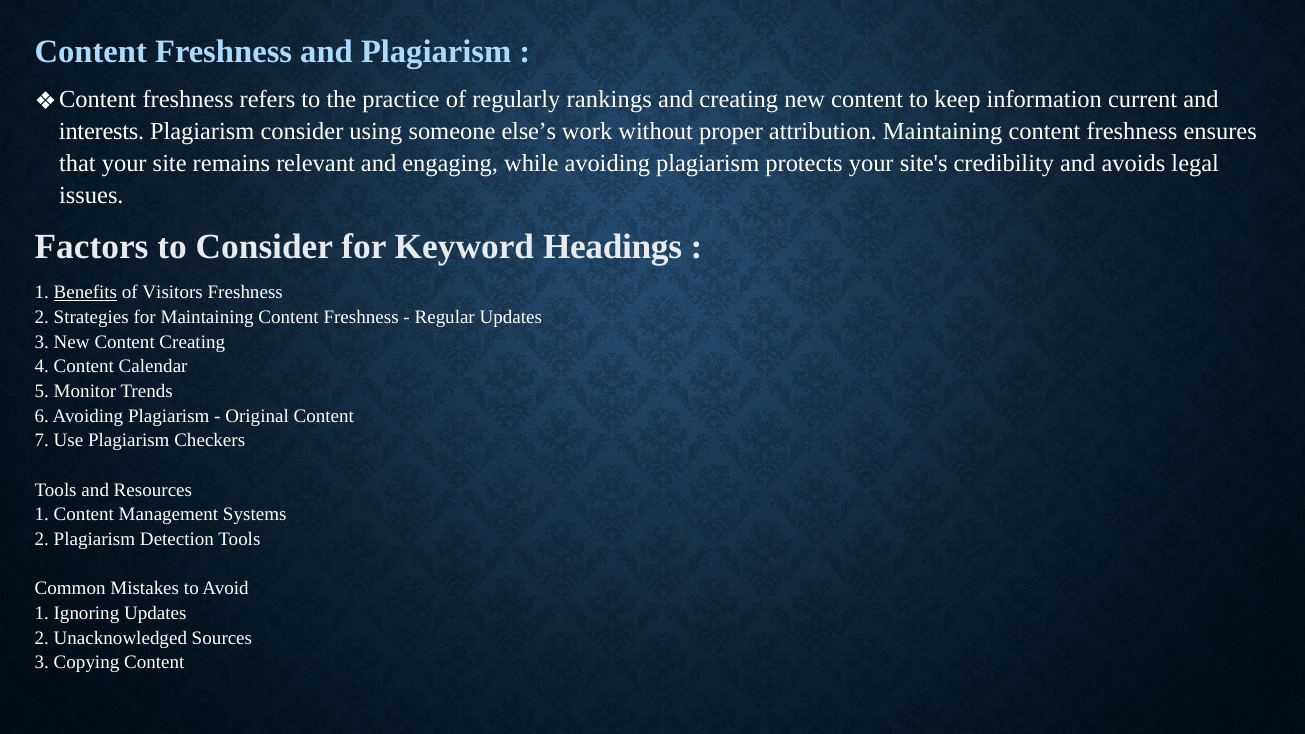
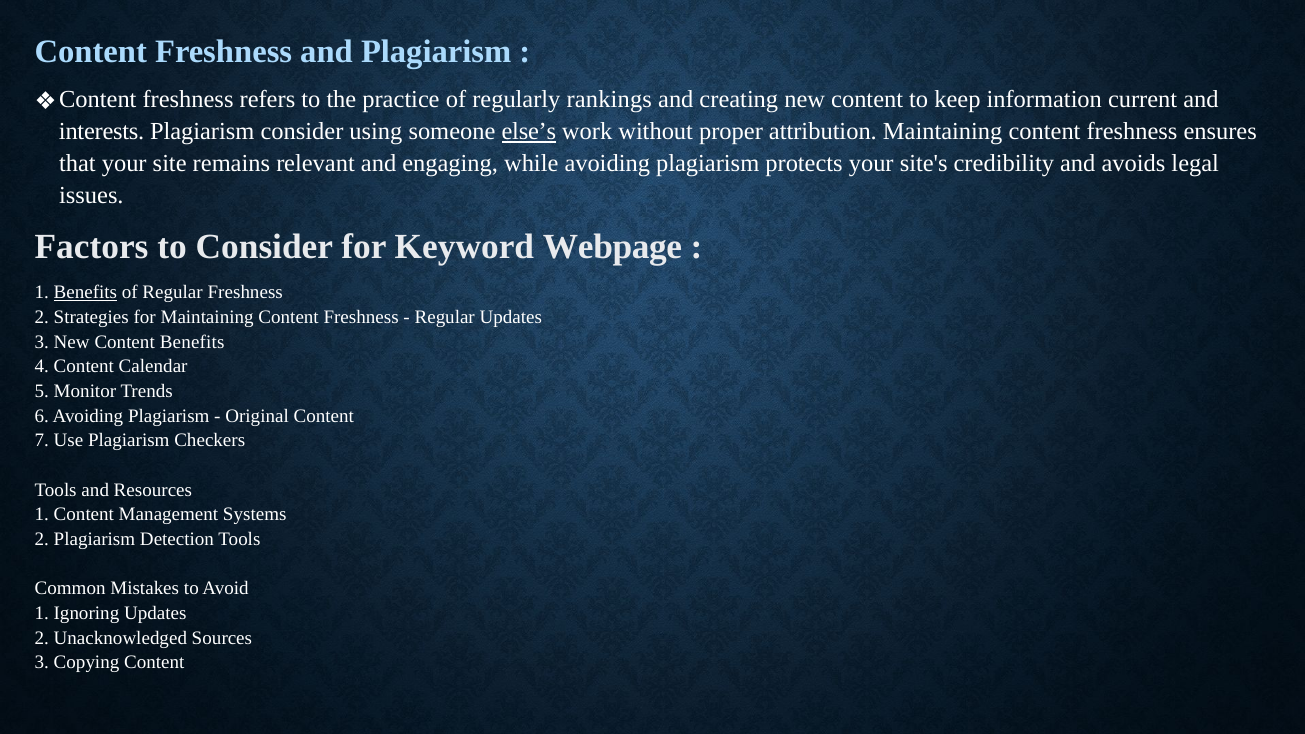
else’s underline: none -> present (529, 132)
Headings: Headings -> Webpage (613, 247)
of Visitors: Visitors -> Regular (173, 293)
Content Creating: Creating -> Benefits (192, 342)
